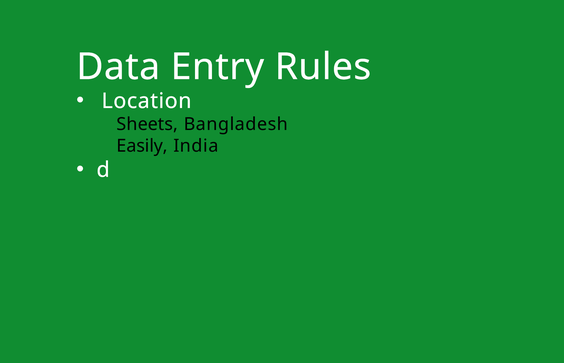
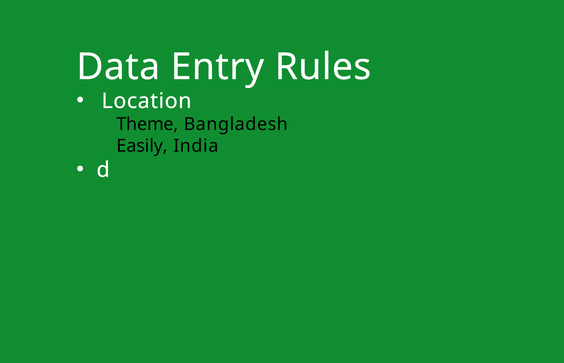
Sheets: Sheets -> Theme (147, 124)
